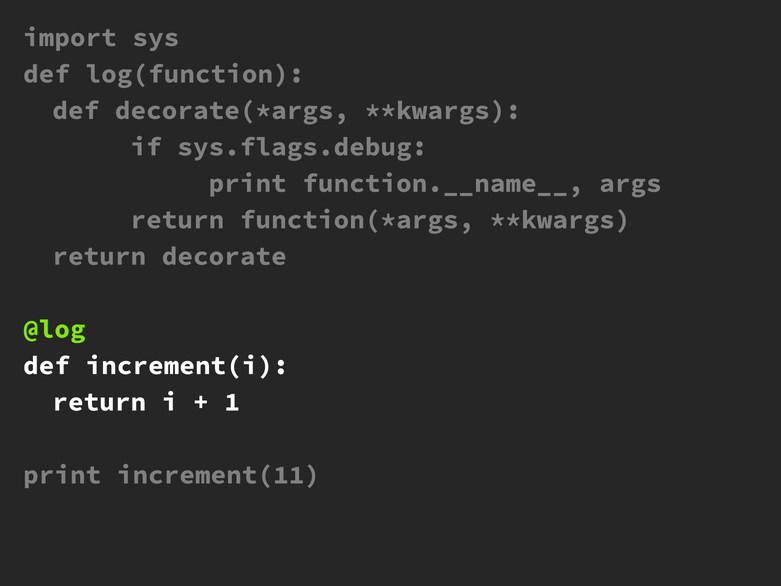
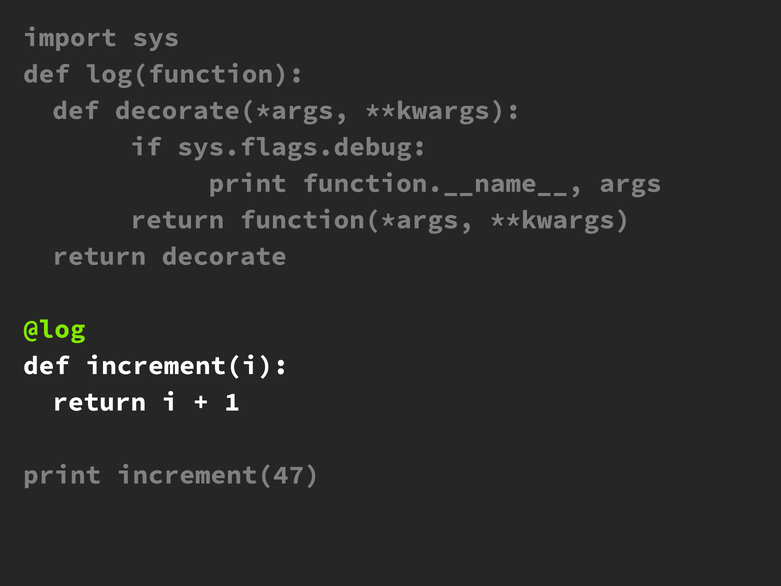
increment(11: increment(11 -> increment(47 (218, 475)
